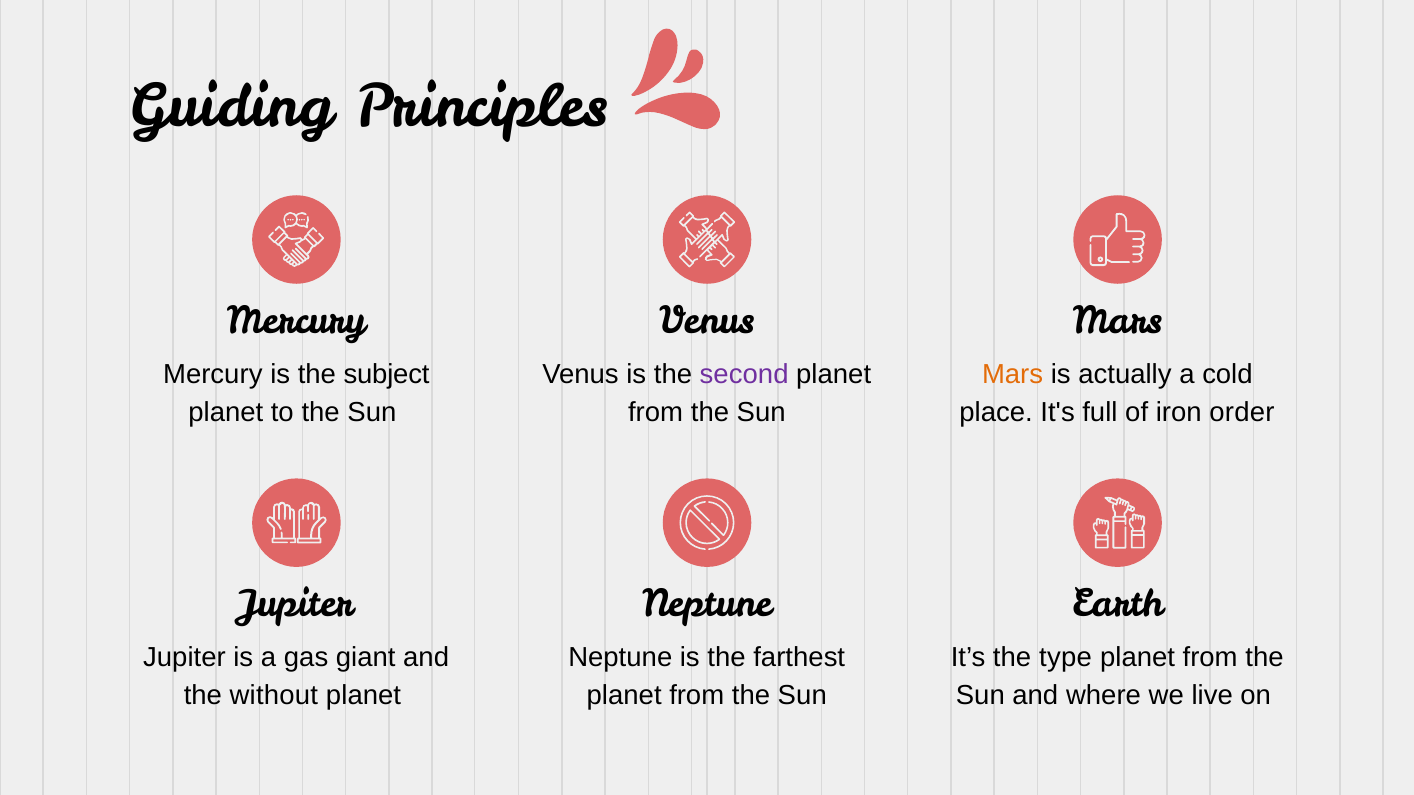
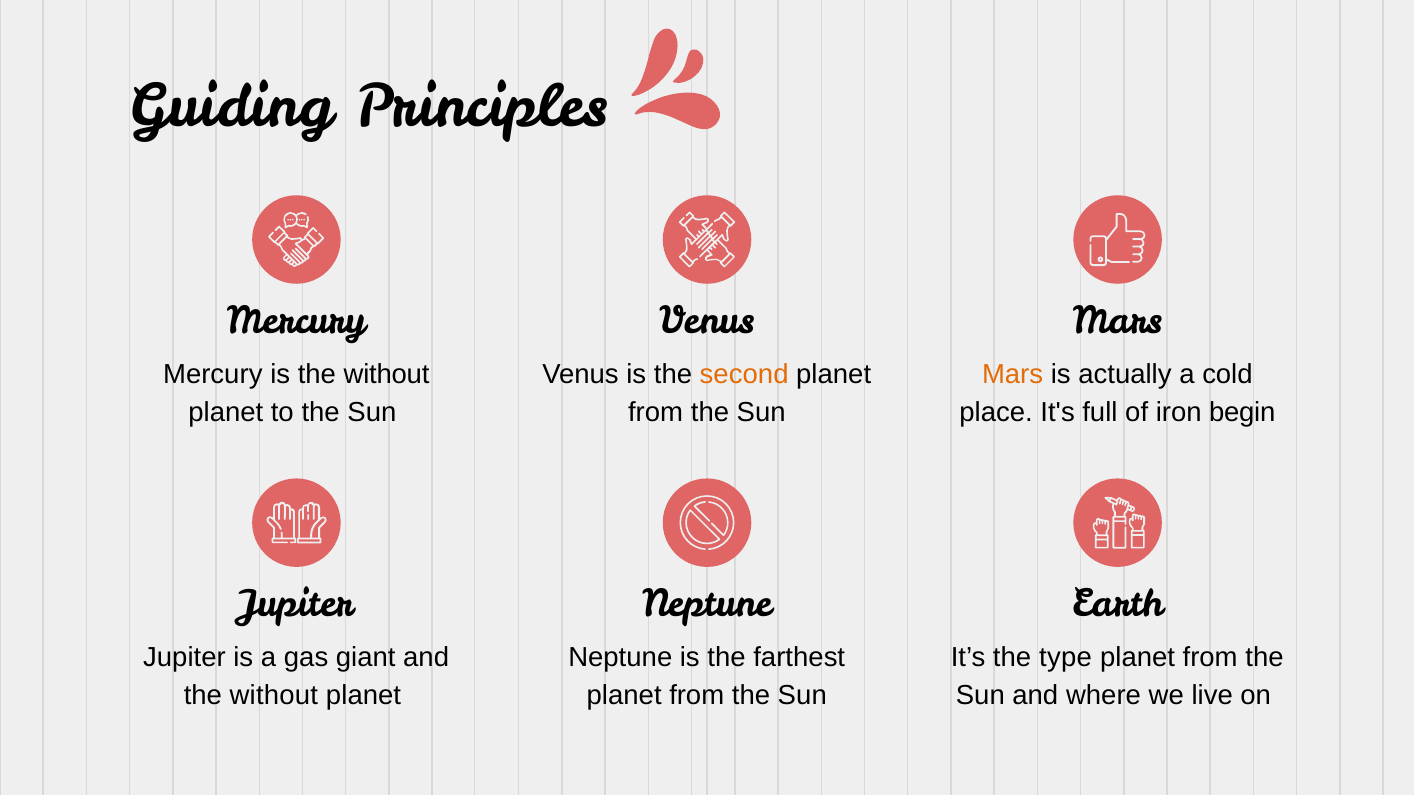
is the subject: subject -> without (387, 374)
second colour: purple -> orange (744, 374)
order: order -> begin (1242, 412)
